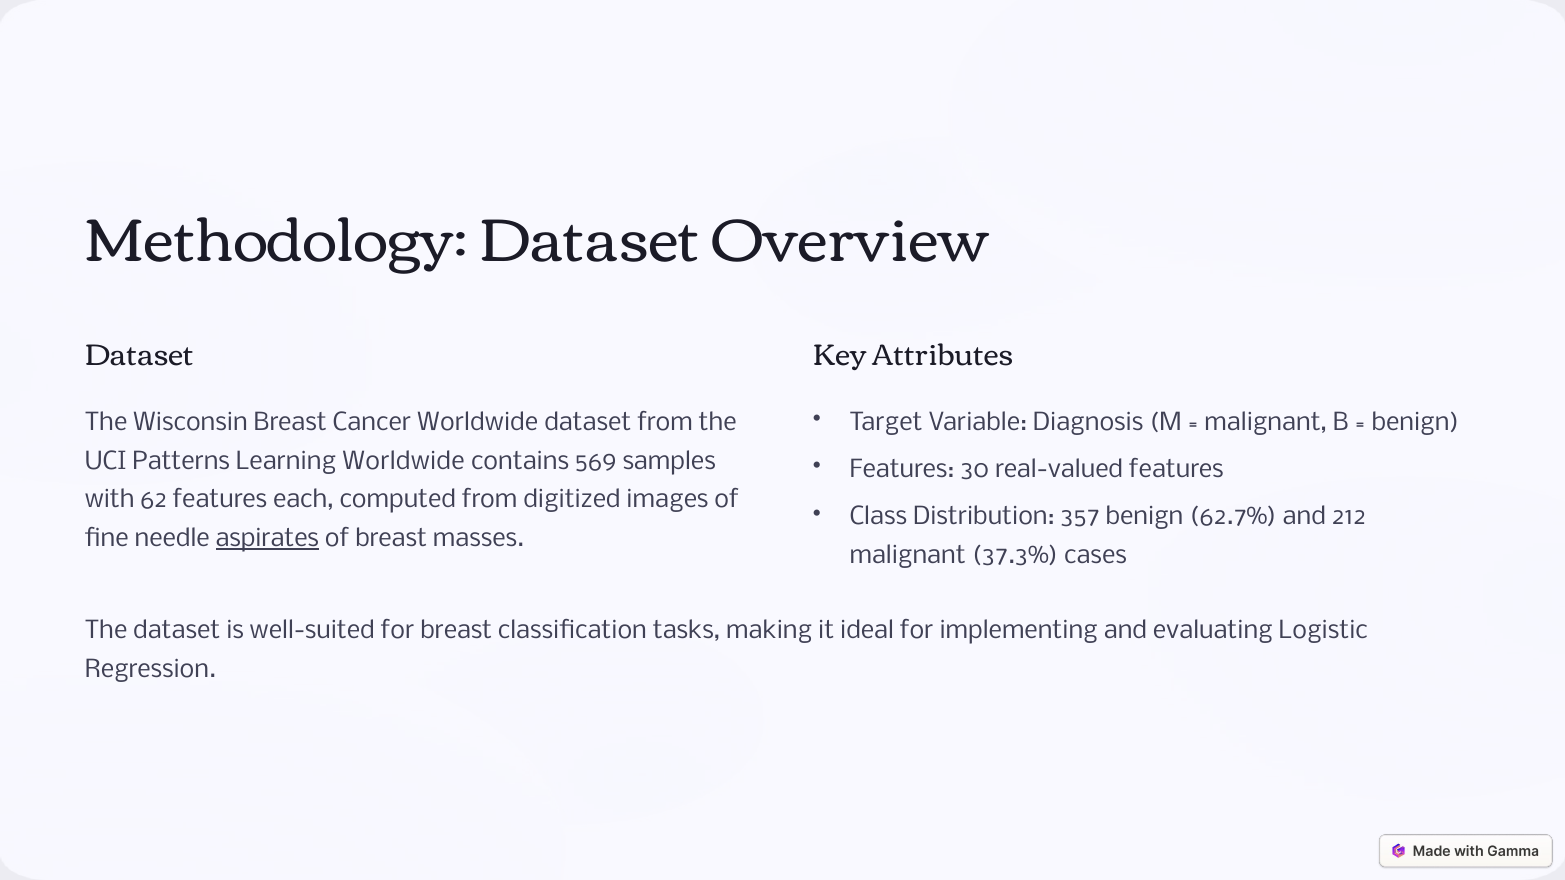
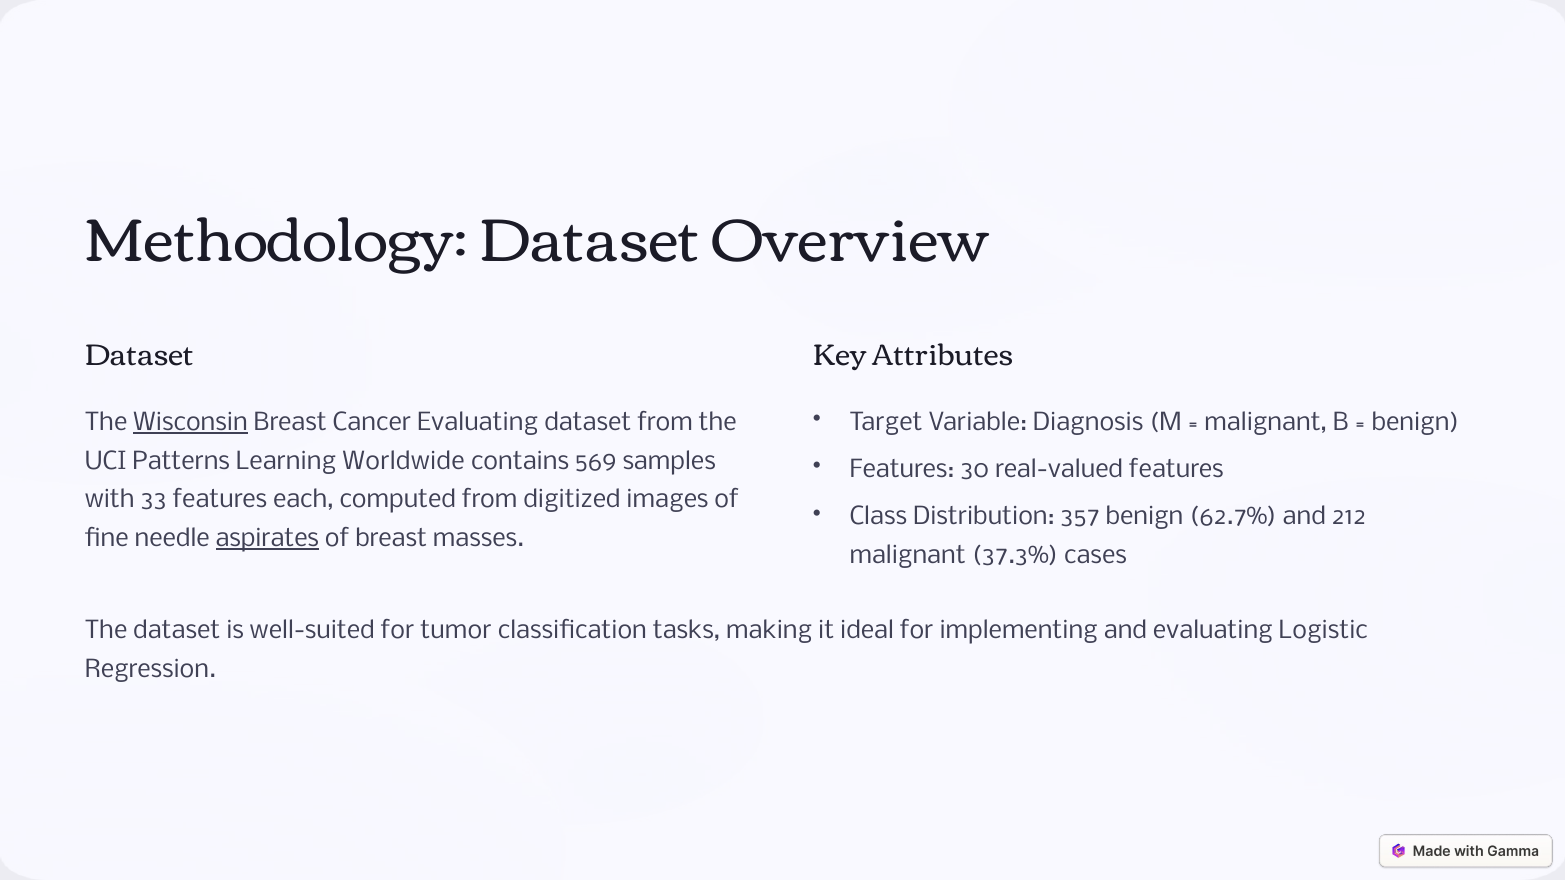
Wisconsin underline: none -> present (190, 423)
Cancer Worldwide: Worldwide -> Evaluating (478, 423)
62: 62 -> 33 (154, 500)
for breast: breast -> tumor (456, 631)
